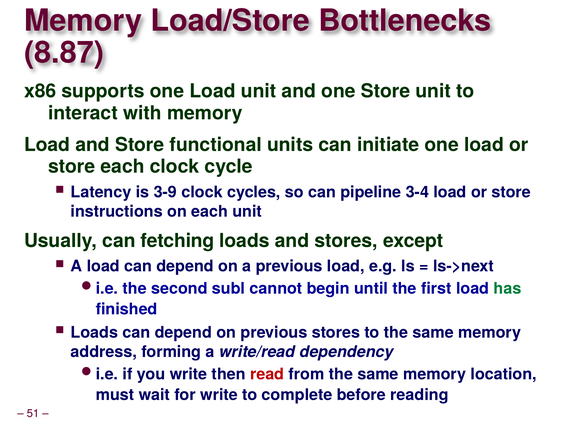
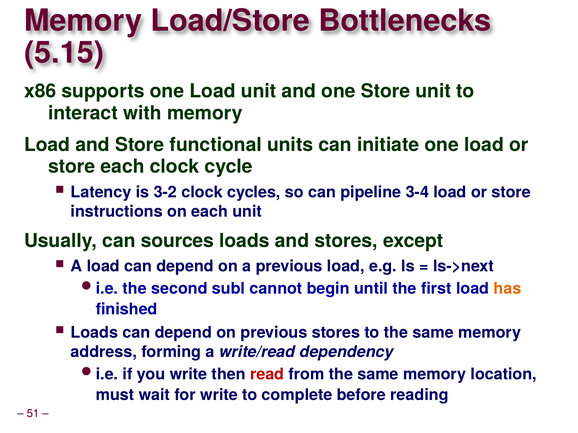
8.87: 8.87 -> 5.15 (64, 53)
3-9: 3-9 -> 3-2 (165, 192)
fetching: fetching -> sources (177, 241)
has colour: green -> orange (507, 289)
